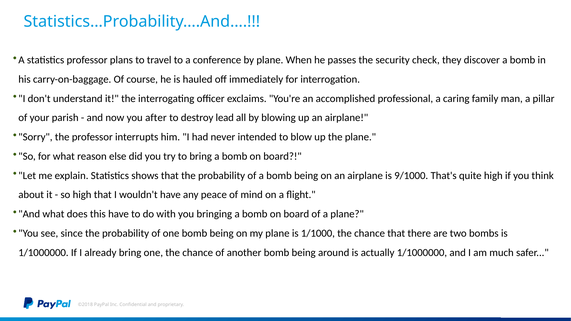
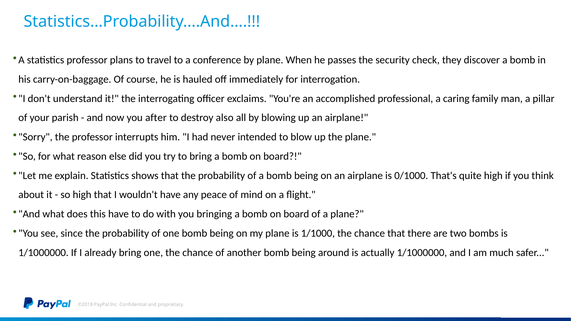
lead: lead -> also (225, 118)
9/1000: 9/1000 -> 0/1000 (411, 176)
